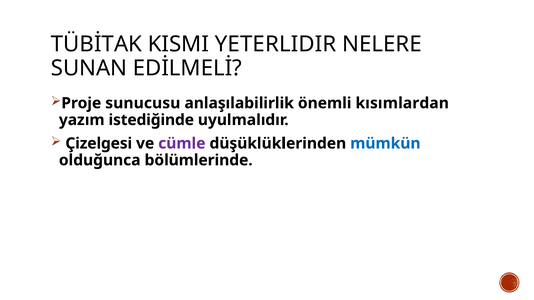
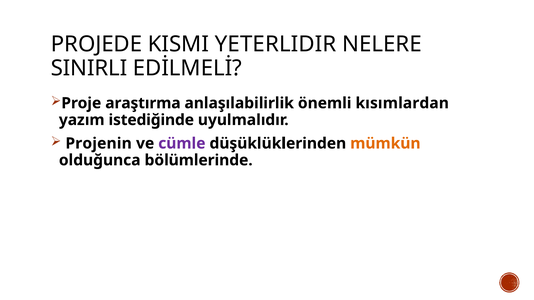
TÜBİTAK: TÜBİTAK -> PROJEDE (97, 44)
SUNAN: SUNAN -> SINIRLI (89, 68)
sunucusu: sunucusu -> araştırma (143, 103)
Çizelgesi: Çizelgesi -> Projenin (99, 144)
mümkün colour: blue -> orange (385, 144)
